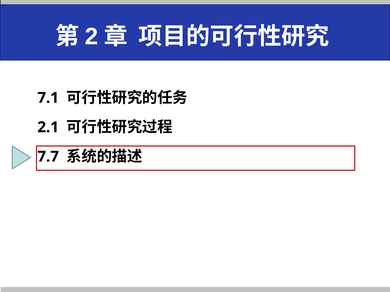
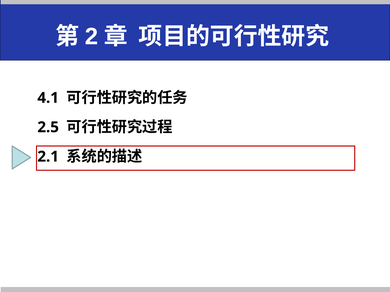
7.1: 7.1 -> 4.1 (48, 98)
2.1: 2.1 -> 2.5 (48, 127)
7.7: 7.7 -> 2.1 (48, 157)
